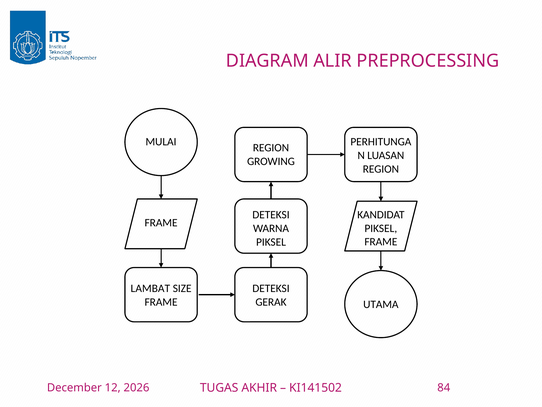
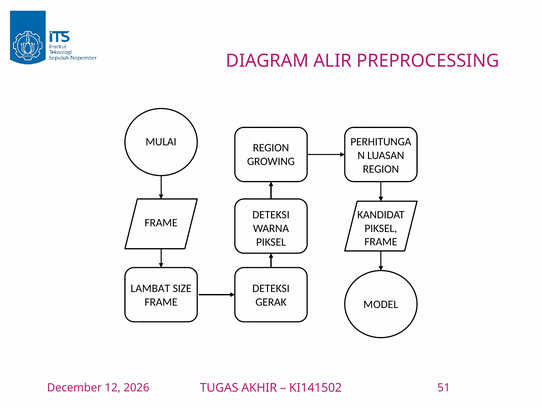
UTAMA: UTAMA -> MODEL (381, 304)
84: 84 -> 51 (444, 387)
